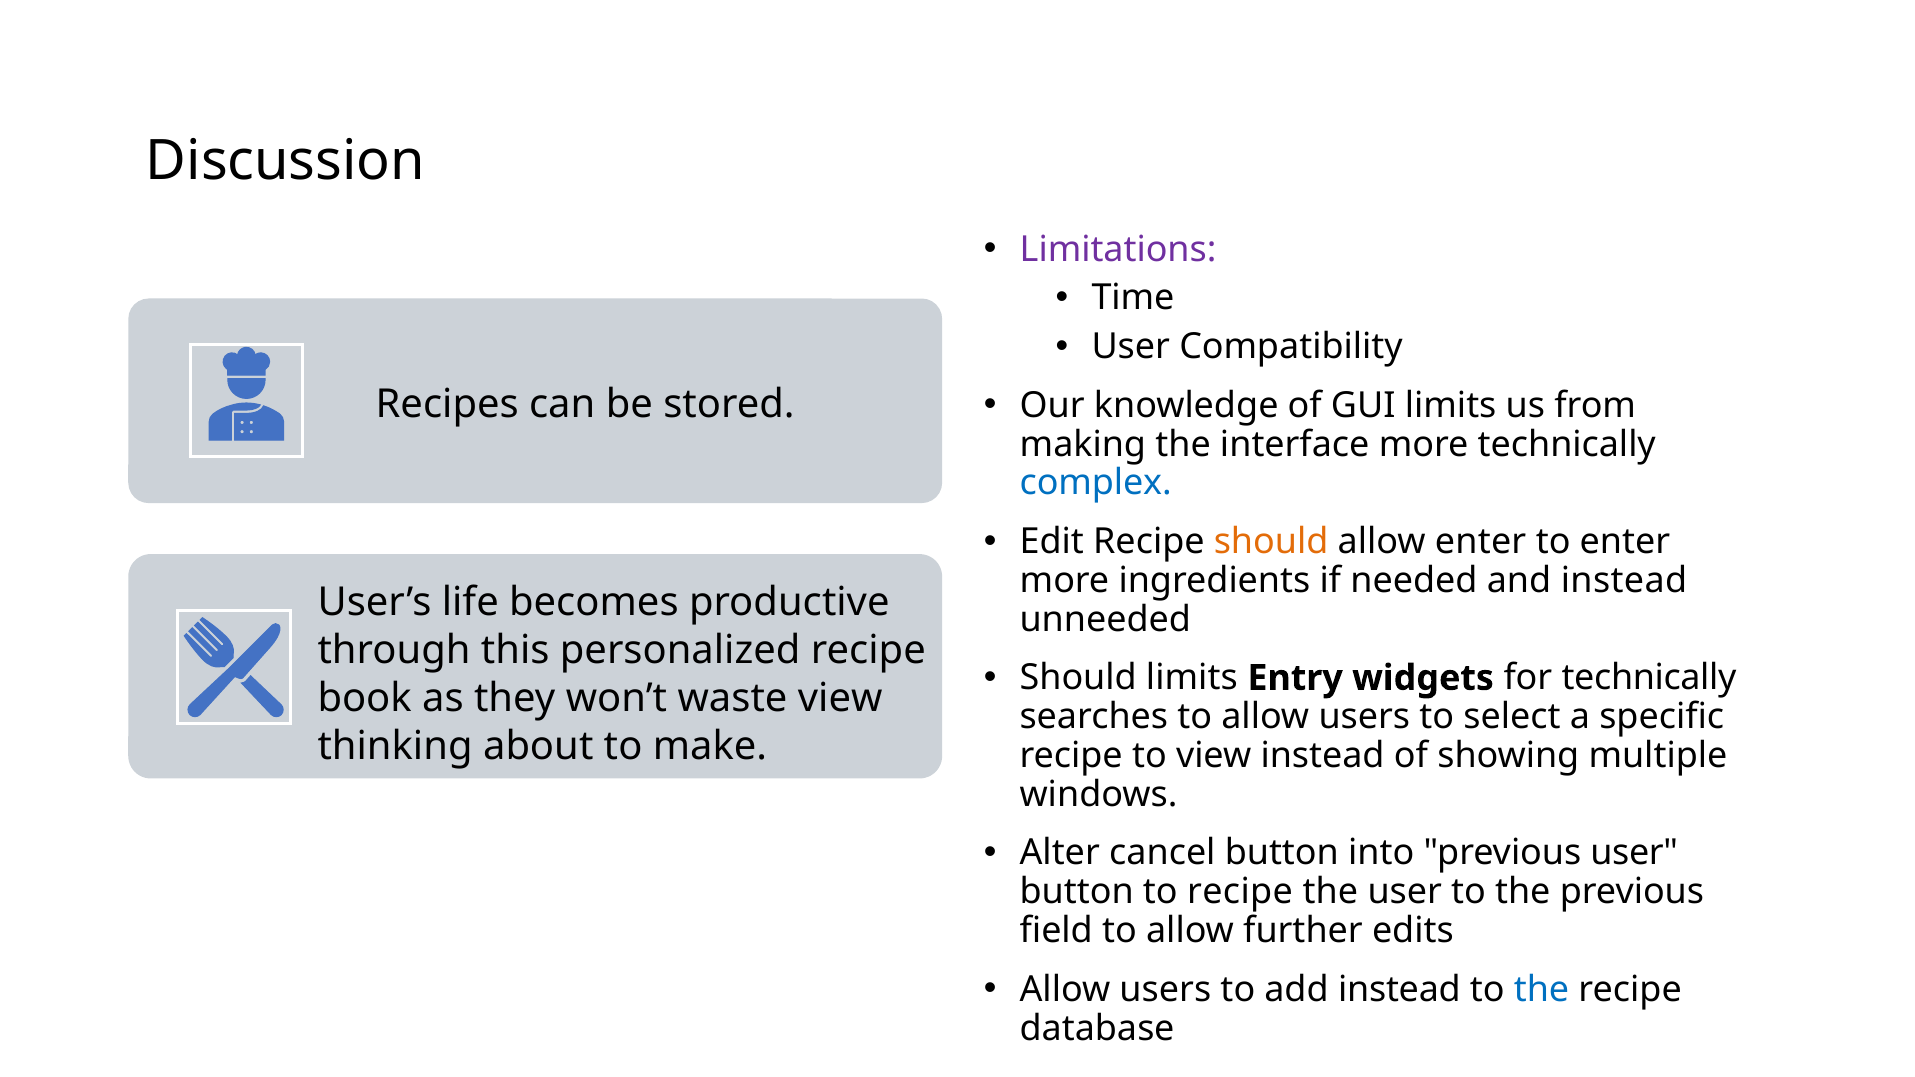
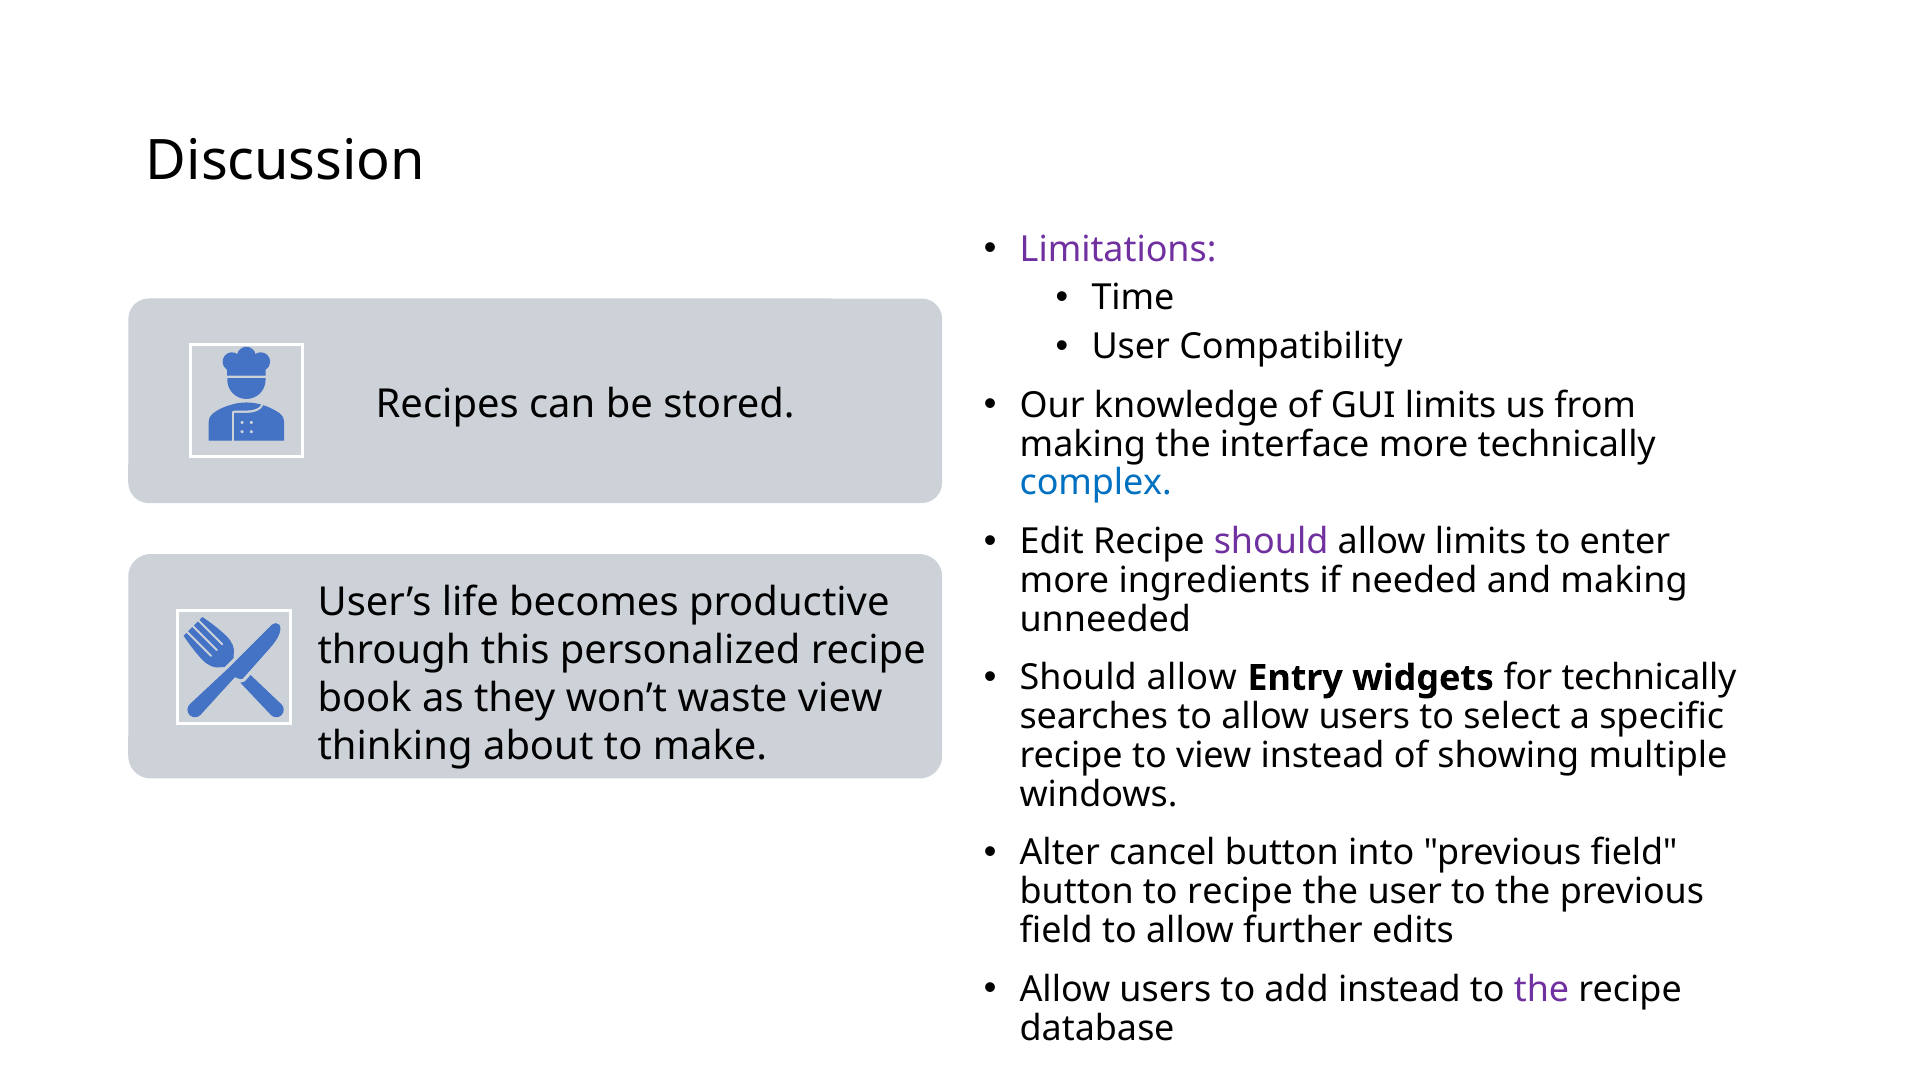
should colour: orange -> purple (1271, 542)
allow enter: enter -> limits (1481, 542)
and instead: instead -> making (1624, 581)
limits: limits -> allow (1192, 678)
into previous user: user -> field (1634, 853)
the colour: blue -> purple (1542, 990)
